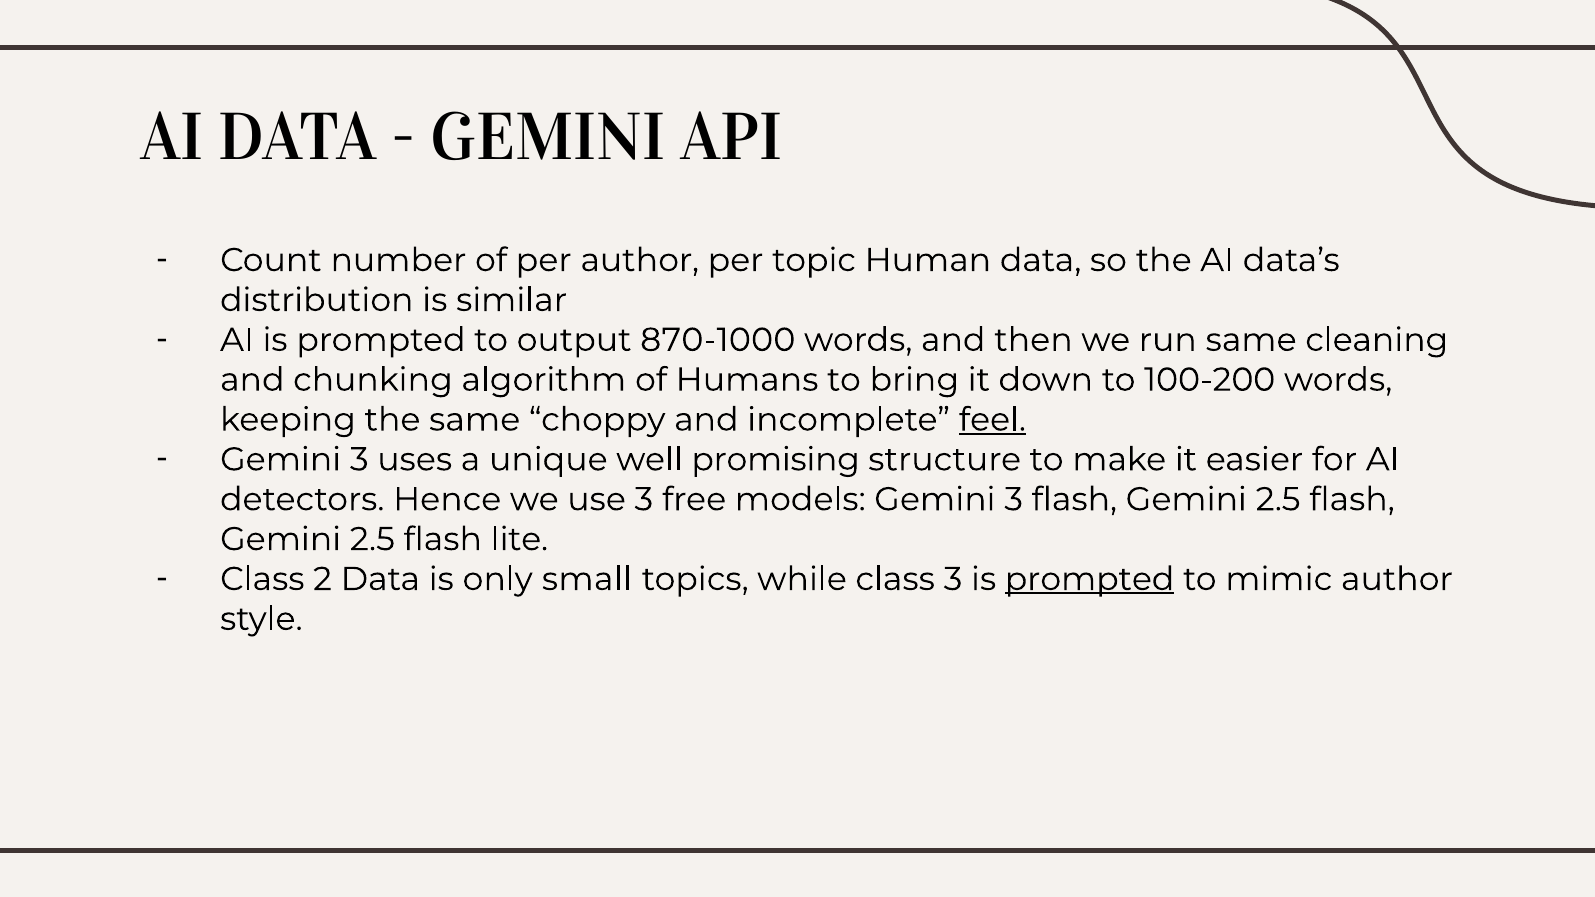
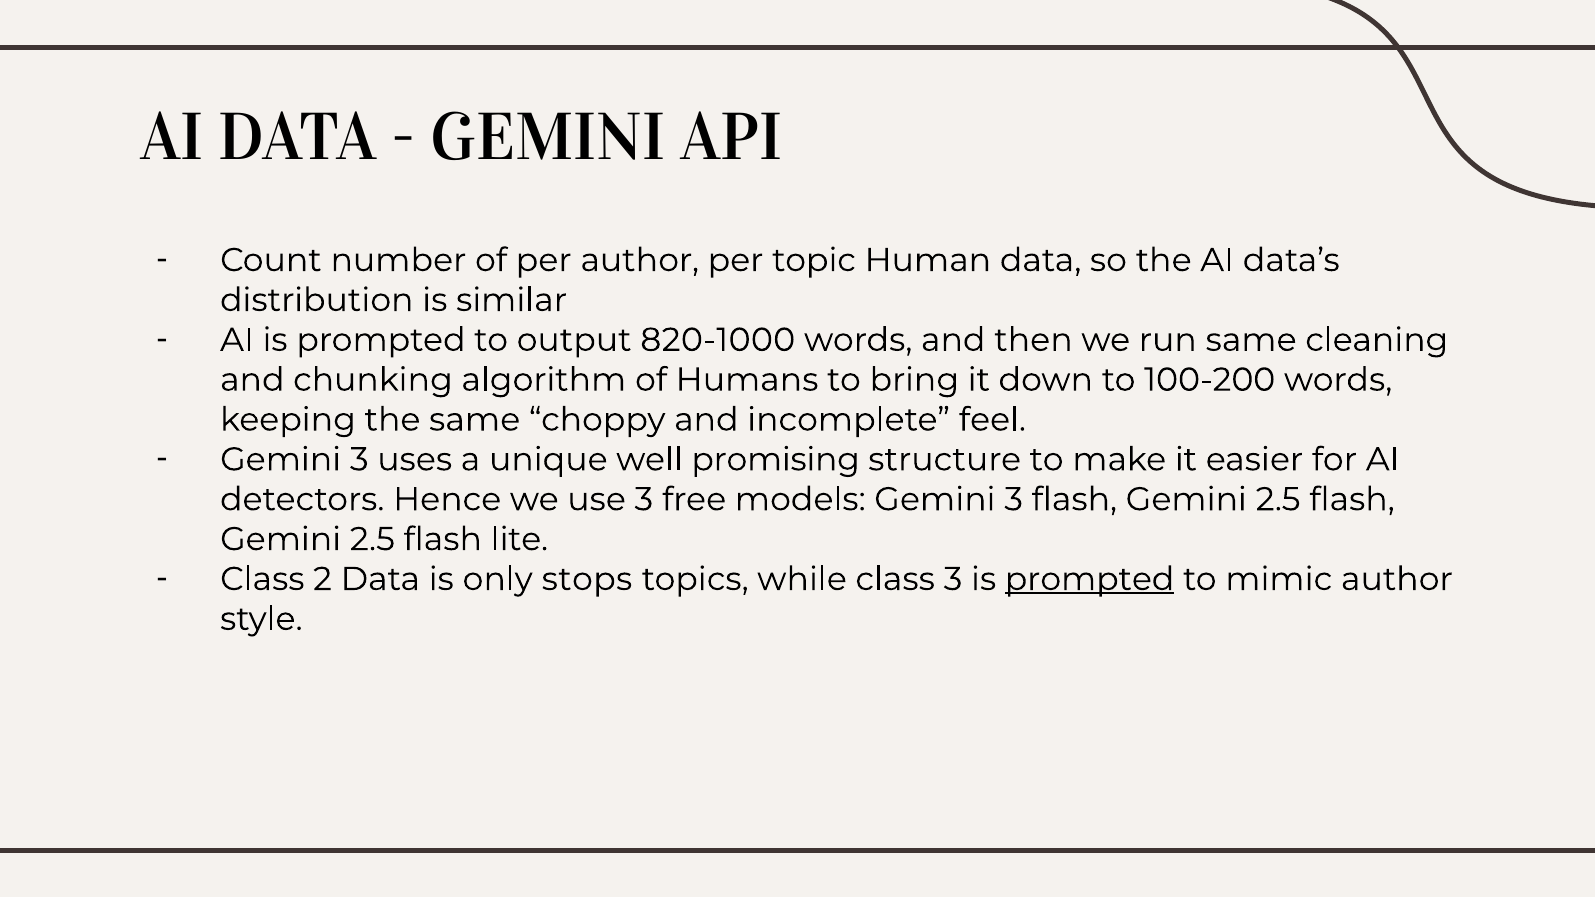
870-1000: 870-1000 -> 820-1000 (718, 340)
feel underline: present -> none (992, 420)
small: small -> stops (587, 579)
